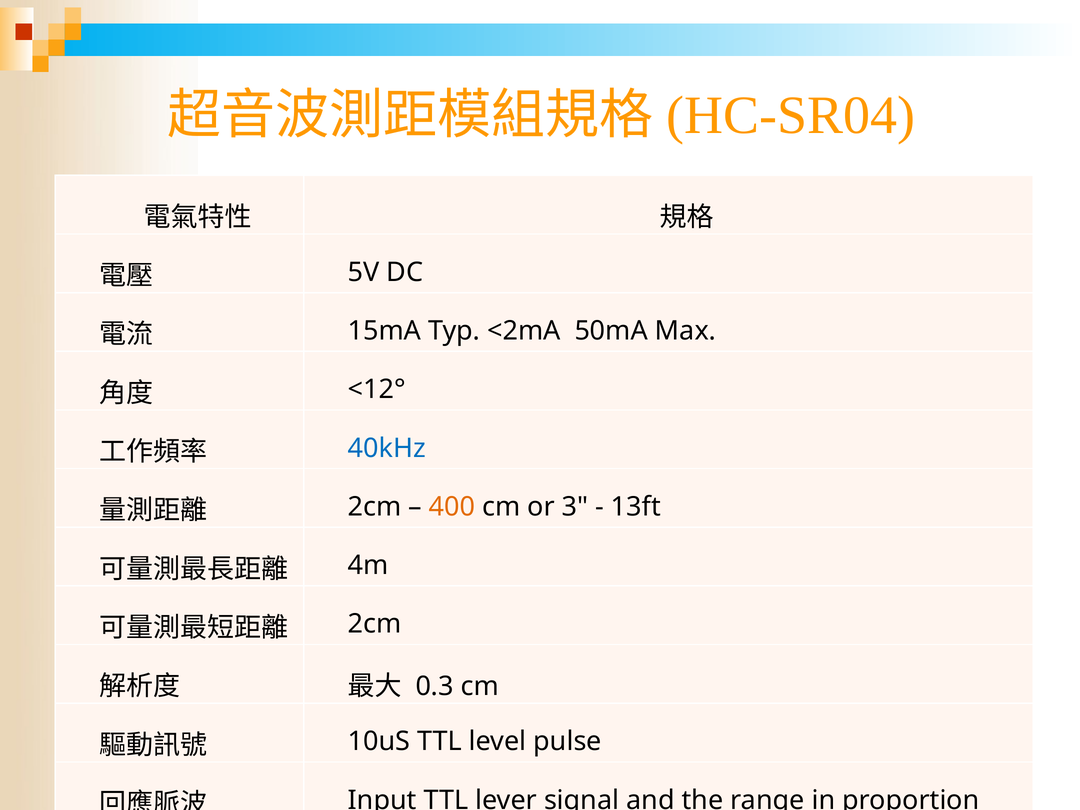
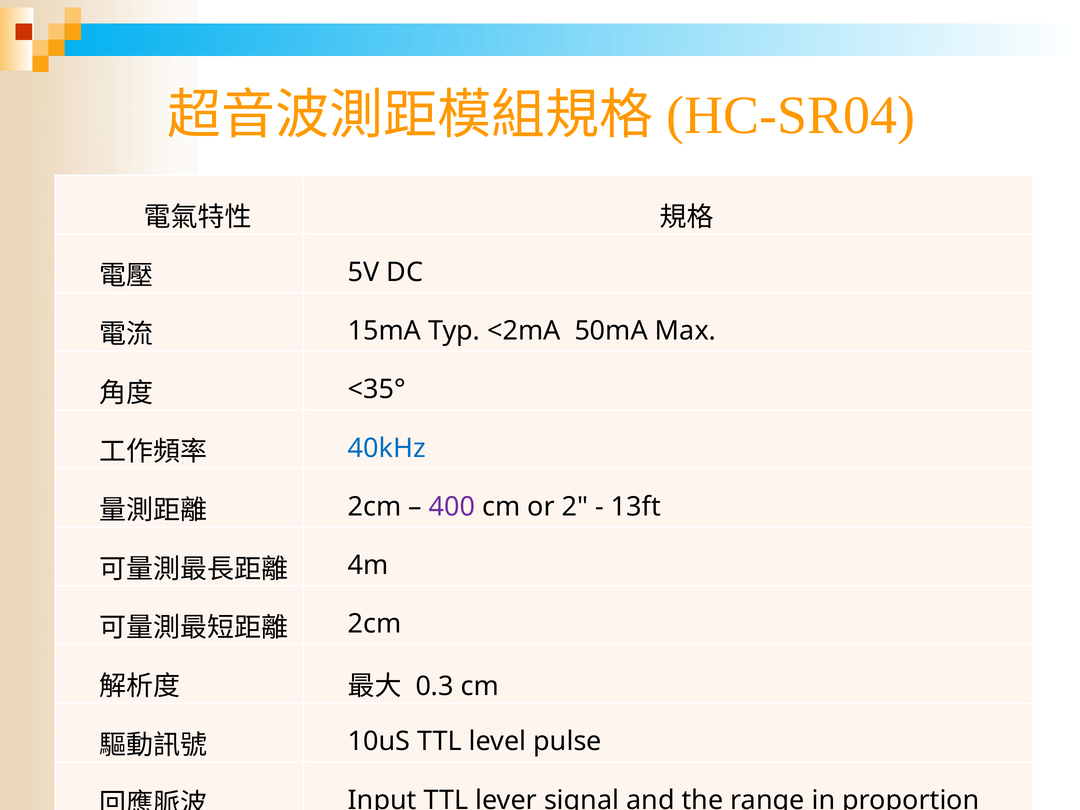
<12°: <12° -> <35° (377, 389)
400 colour: orange -> purple (452, 507)
3: 3 -> 2 (575, 507)
